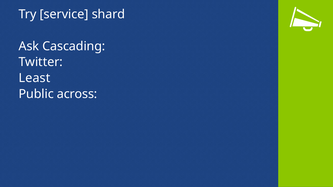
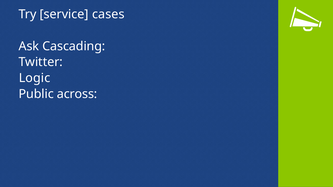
shard: shard -> cases (108, 14)
Least: Least -> Logic (35, 78)
